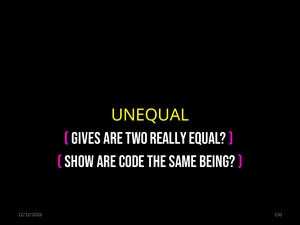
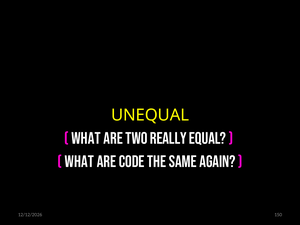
GIVES: GIVES -> WHAT (86, 138)
SHOW: SHOW -> WHAT (79, 162)
BEING: BEING -> AGAIN (217, 162)
